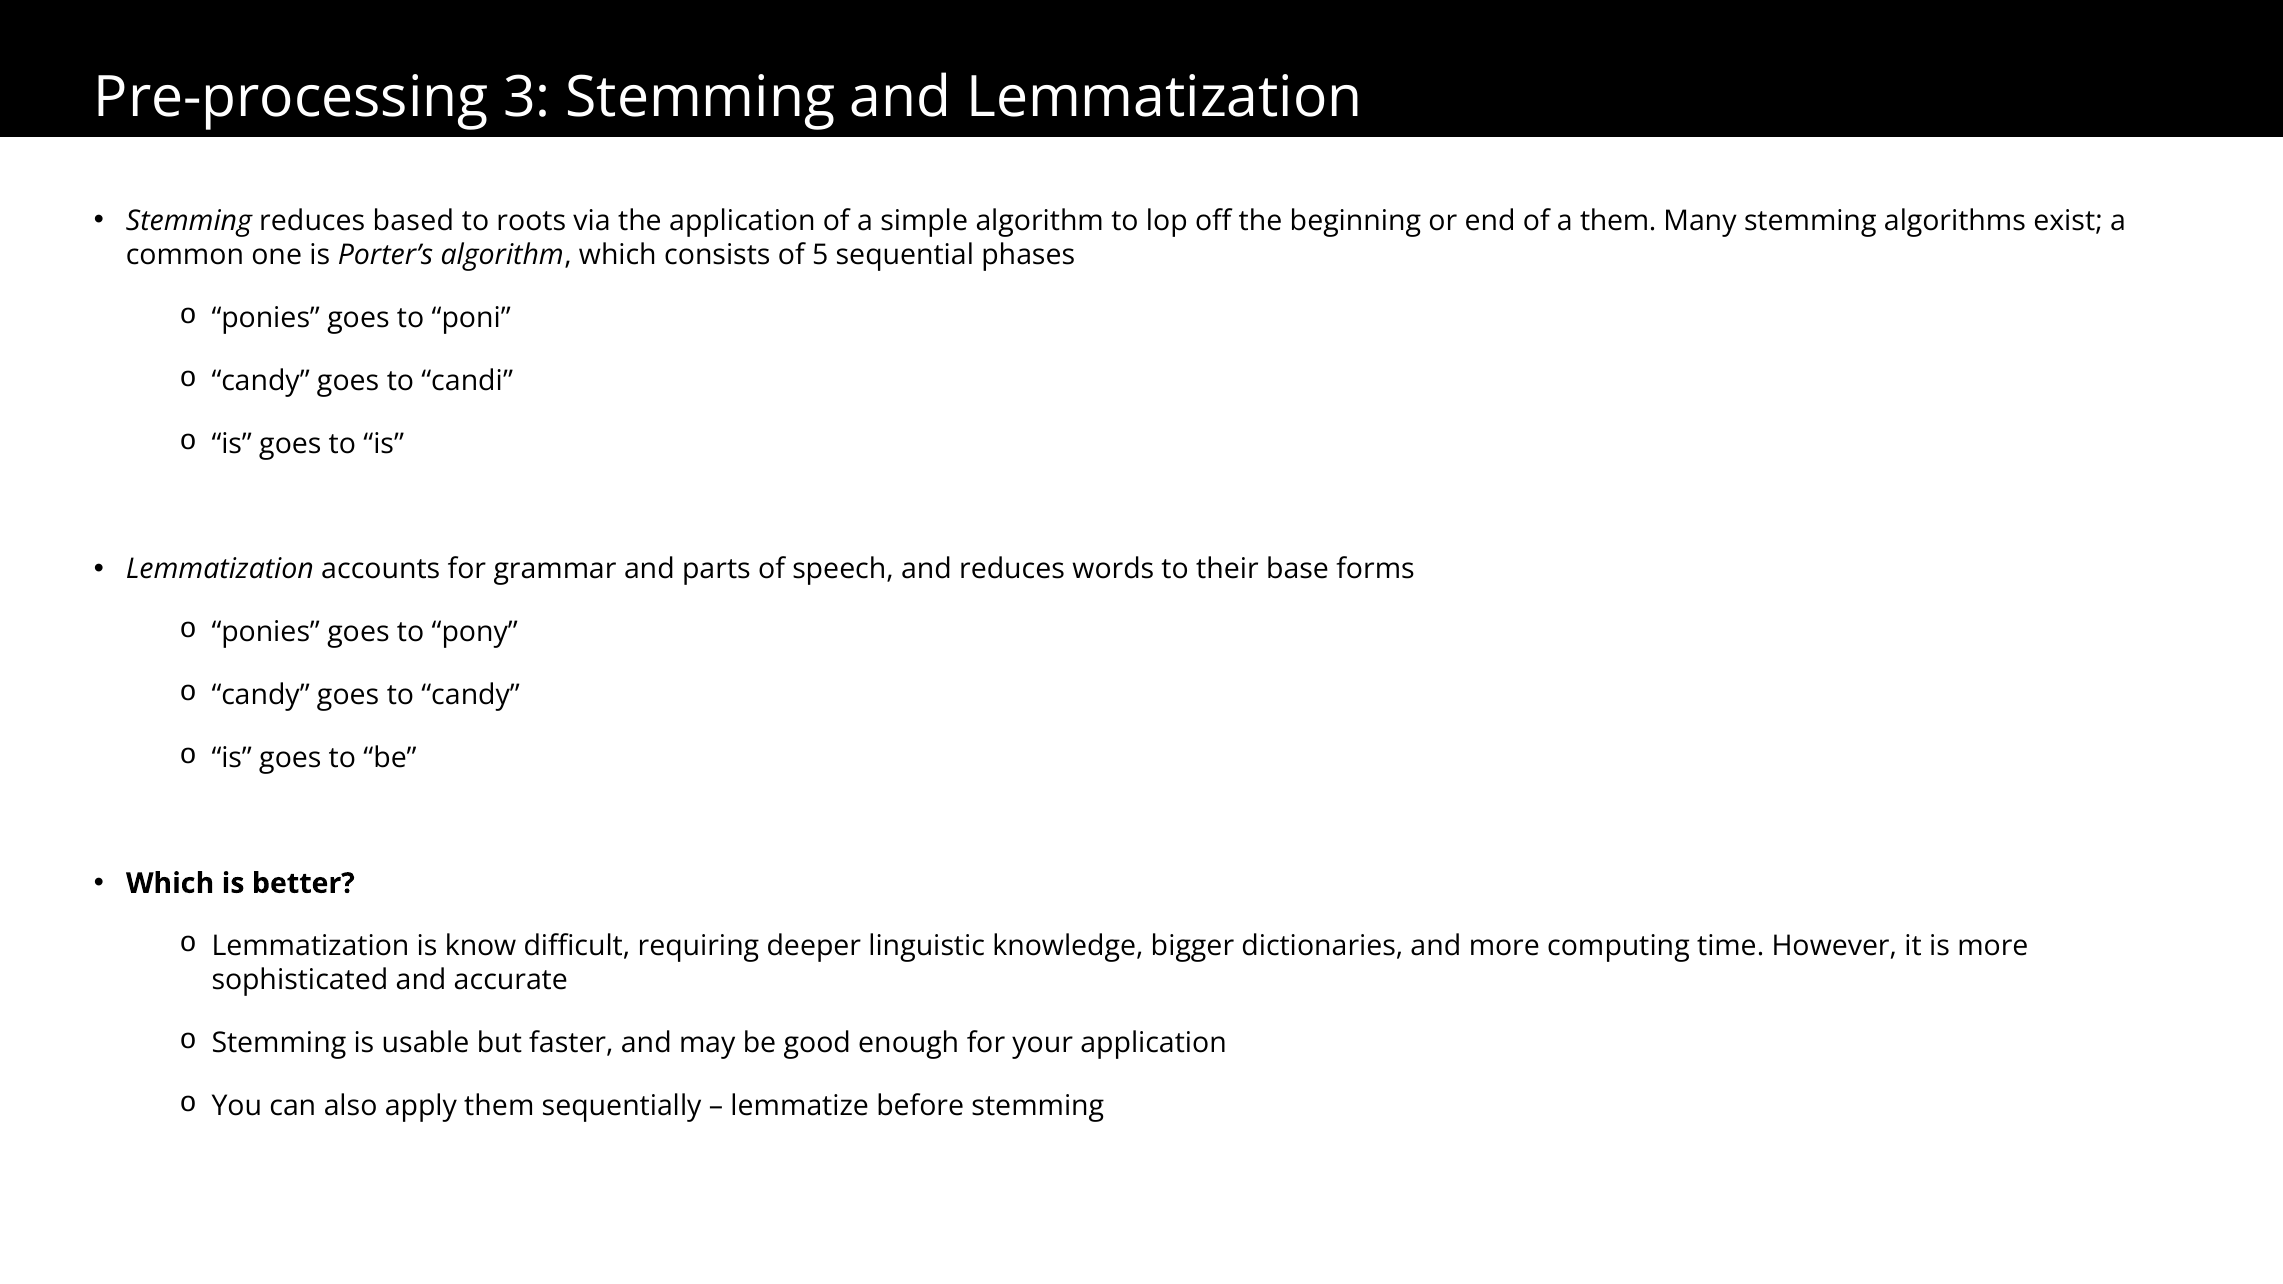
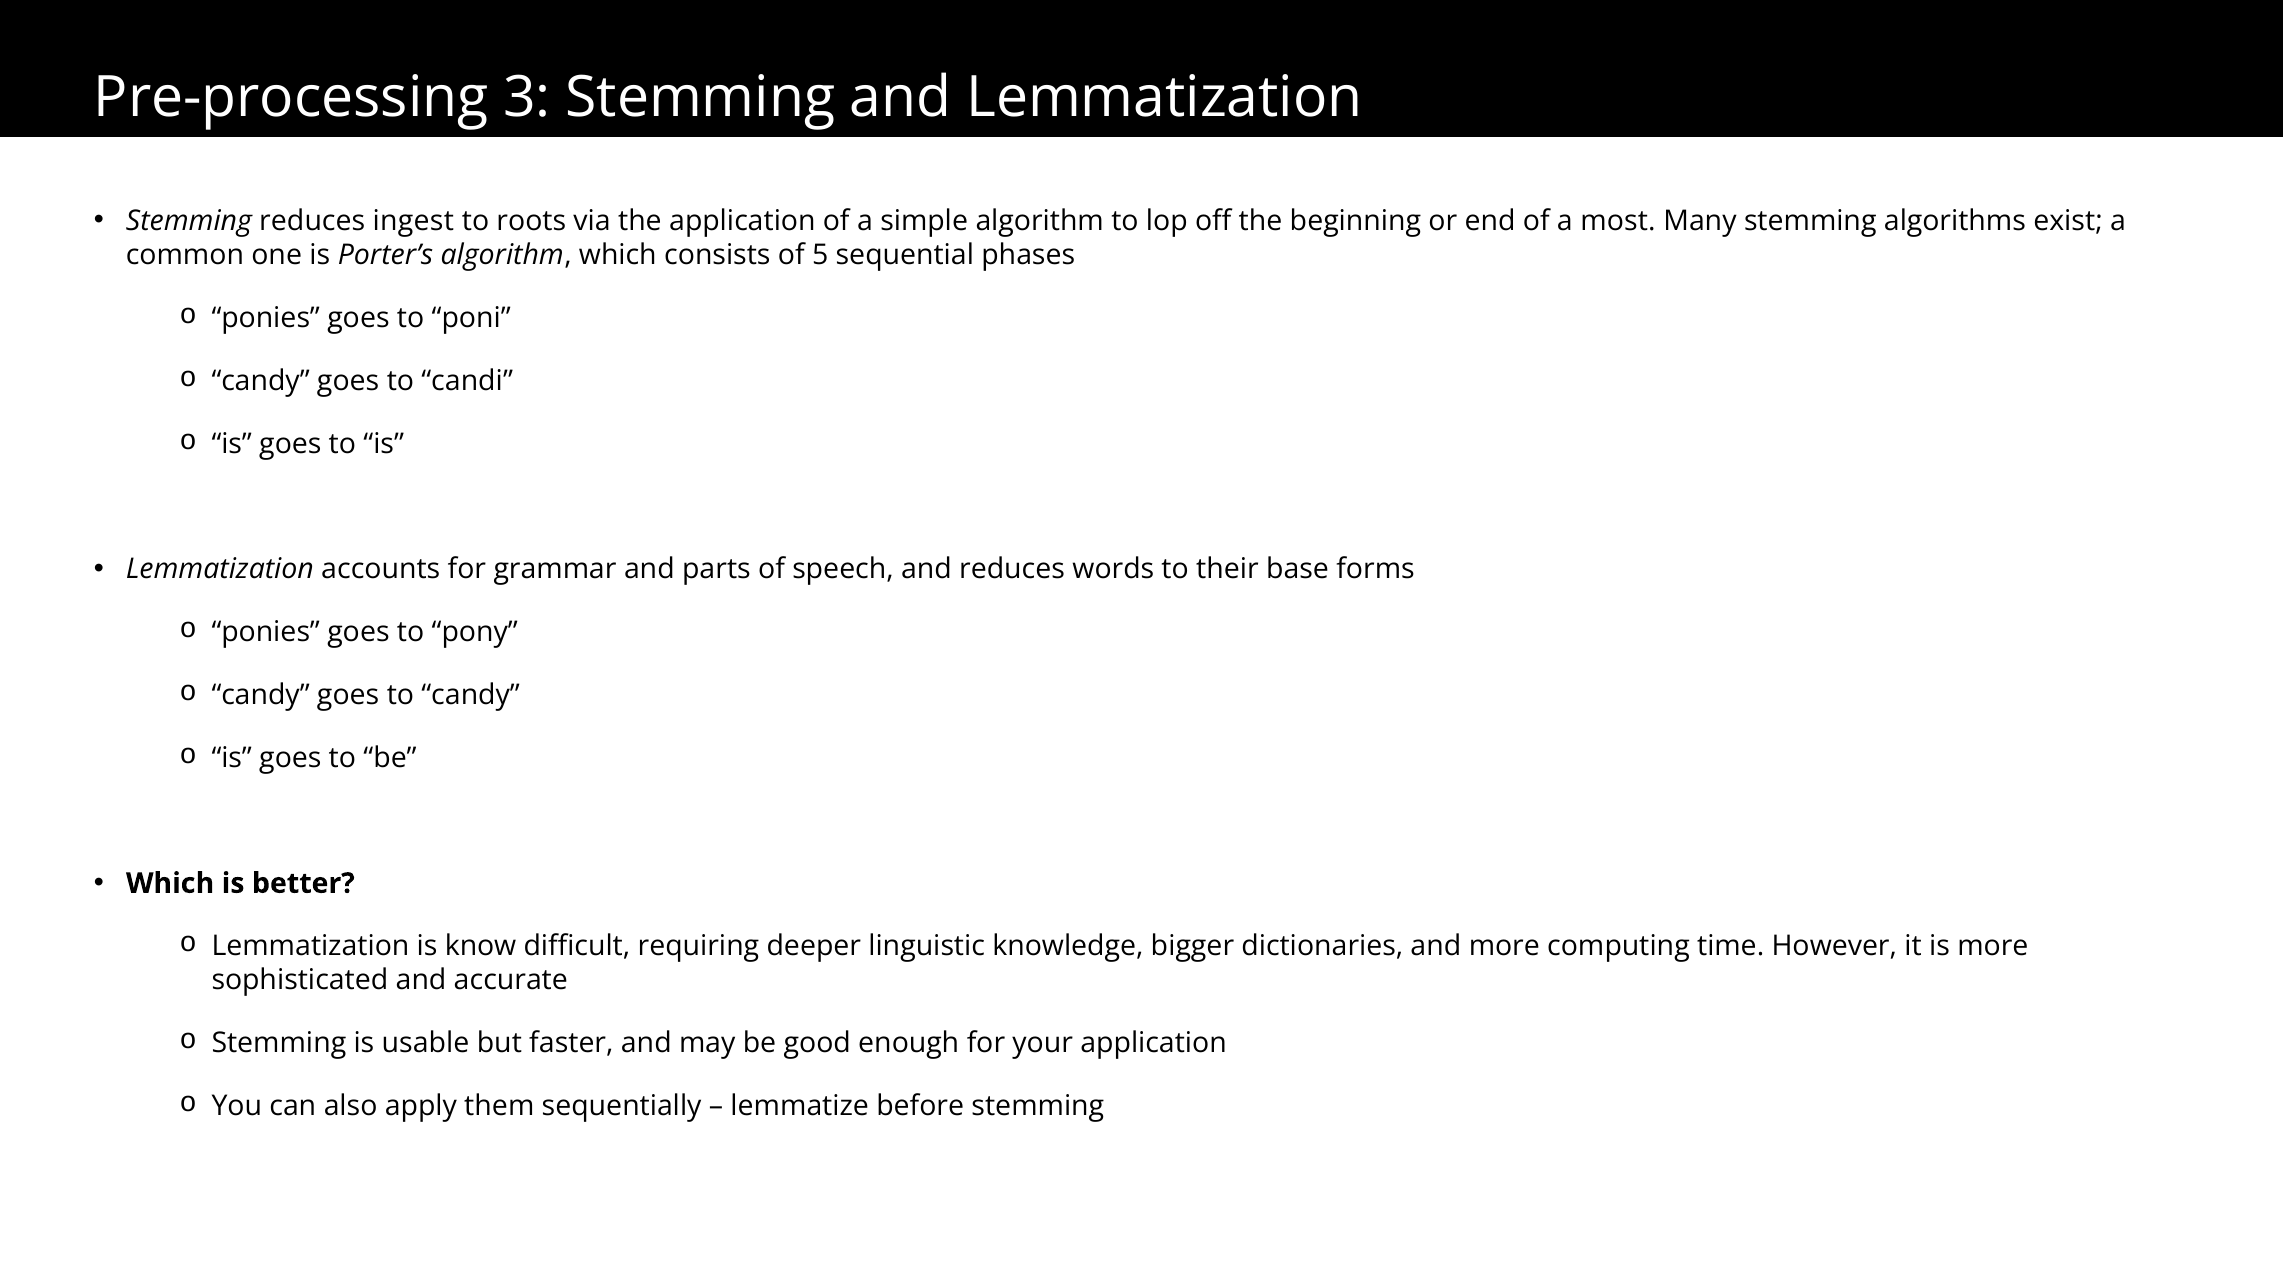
based: based -> ingest (413, 221)
a them: them -> most (1618, 221)
